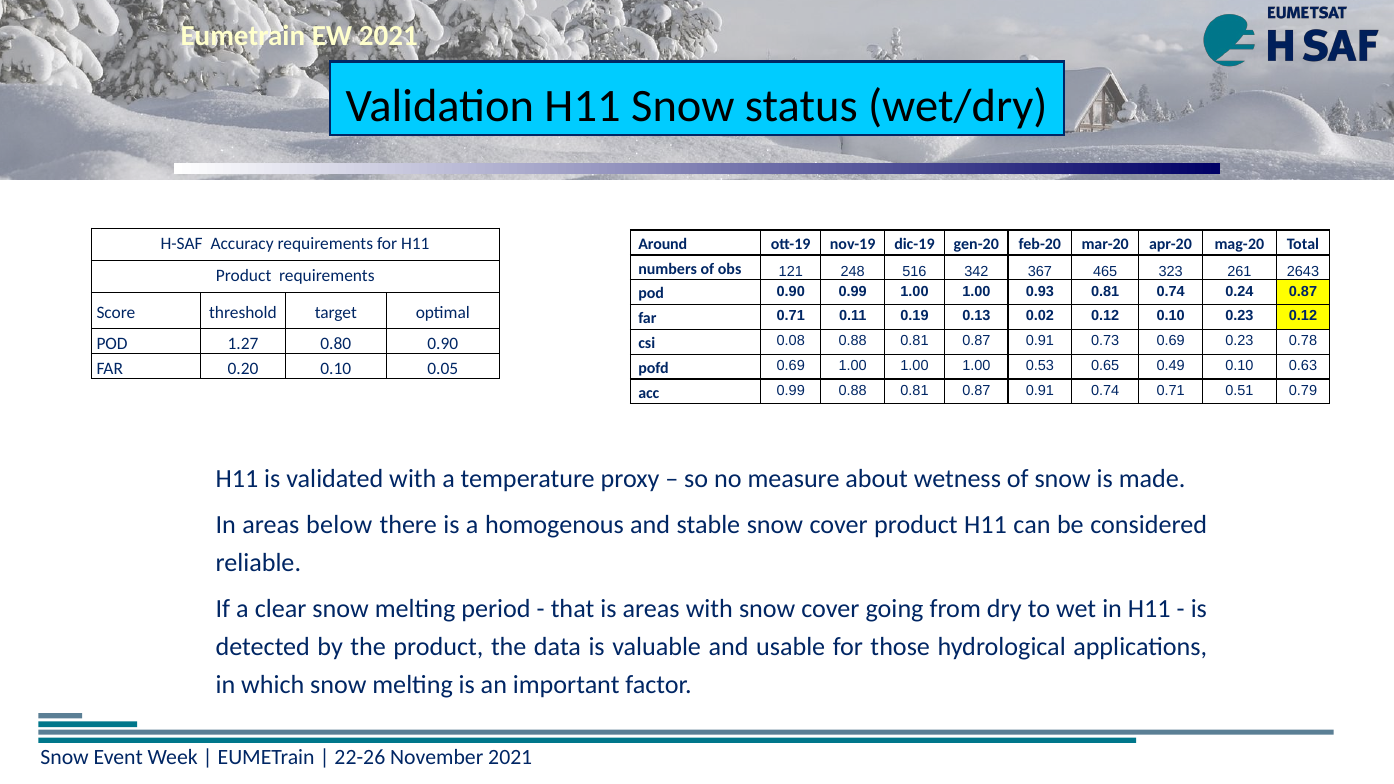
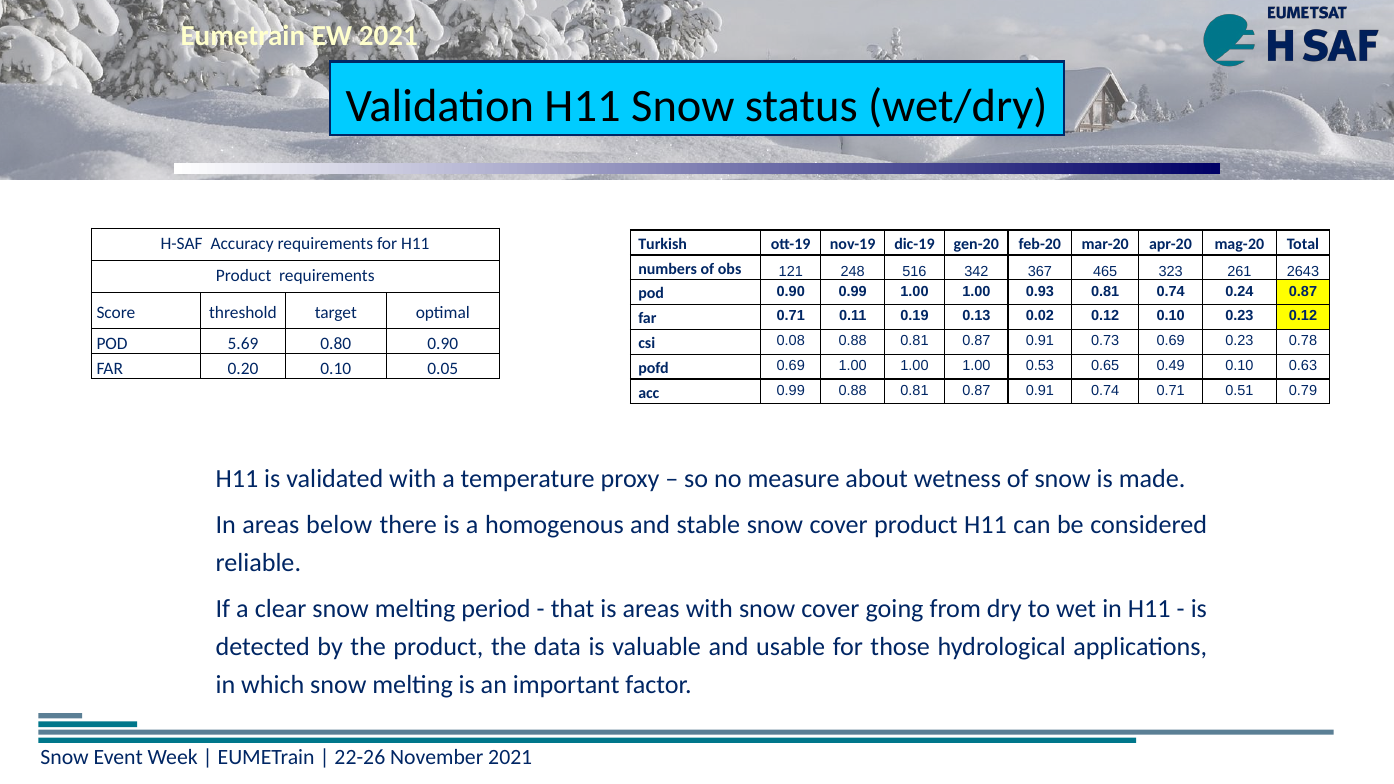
Around: Around -> Turkish (663, 244)
1.27: 1.27 -> 5.69 (243, 344)
